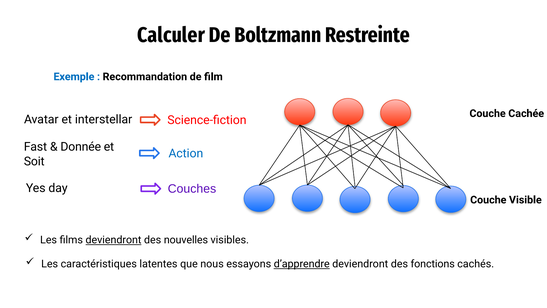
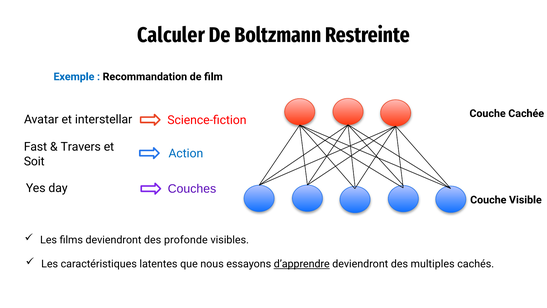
Donnée: Donnée -> Travers (81, 147)
deviendront underline: present -> none (113, 240)
nouvelles: nouvelles -> profonde (186, 240)
fonctions: fonctions -> multiples (433, 264)
